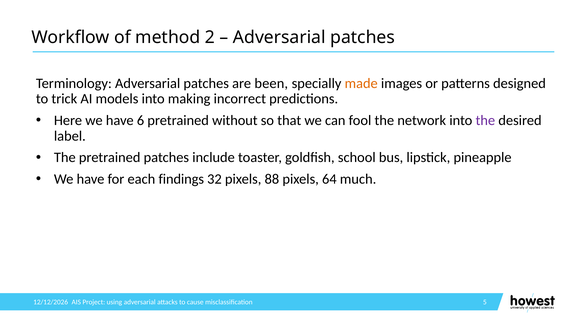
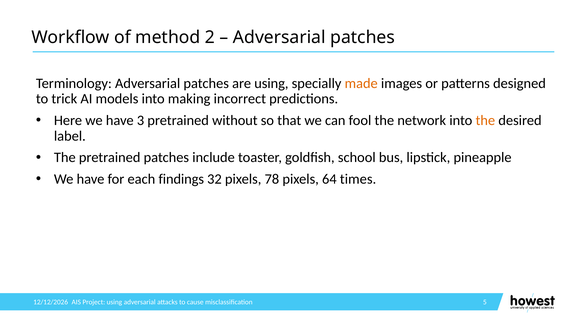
are been: been -> using (271, 83)
6: 6 -> 3 (141, 120)
the colour: purple -> orange (485, 120)
88: 88 -> 78 (272, 179)
much: much -> times (358, 179)
